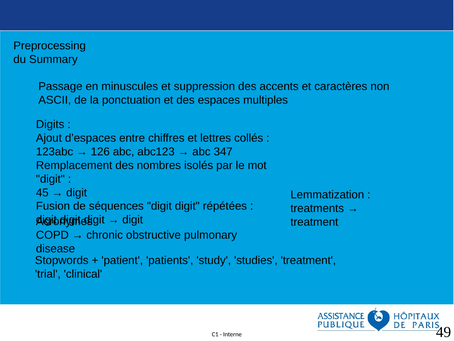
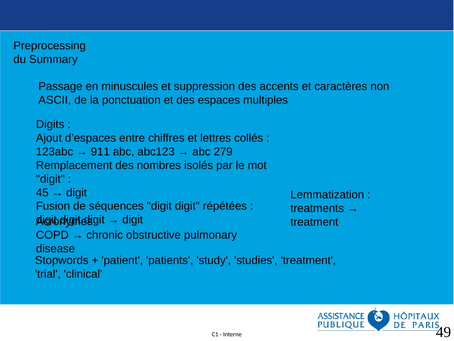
126: 126 -> 911 (100, 151)
347: 347 -> 279 (223, 151)
